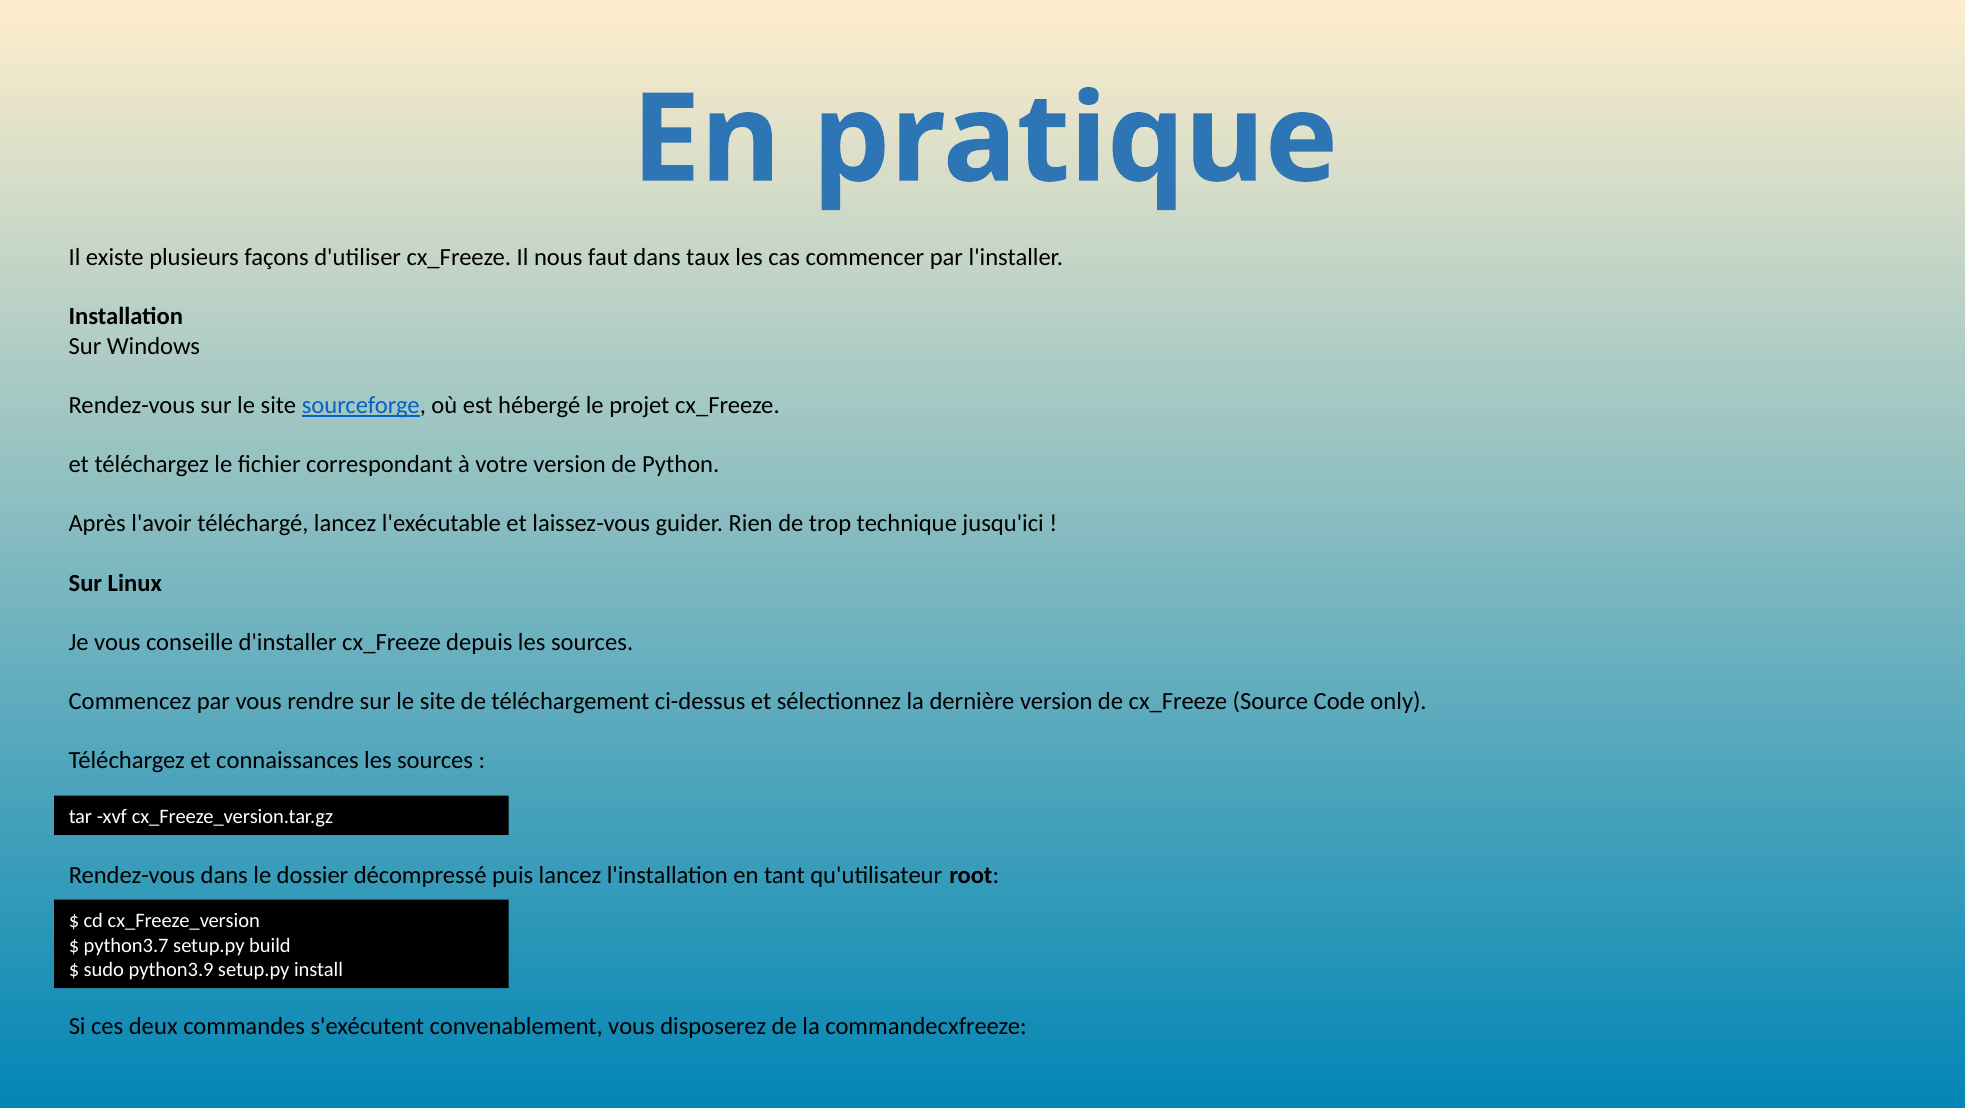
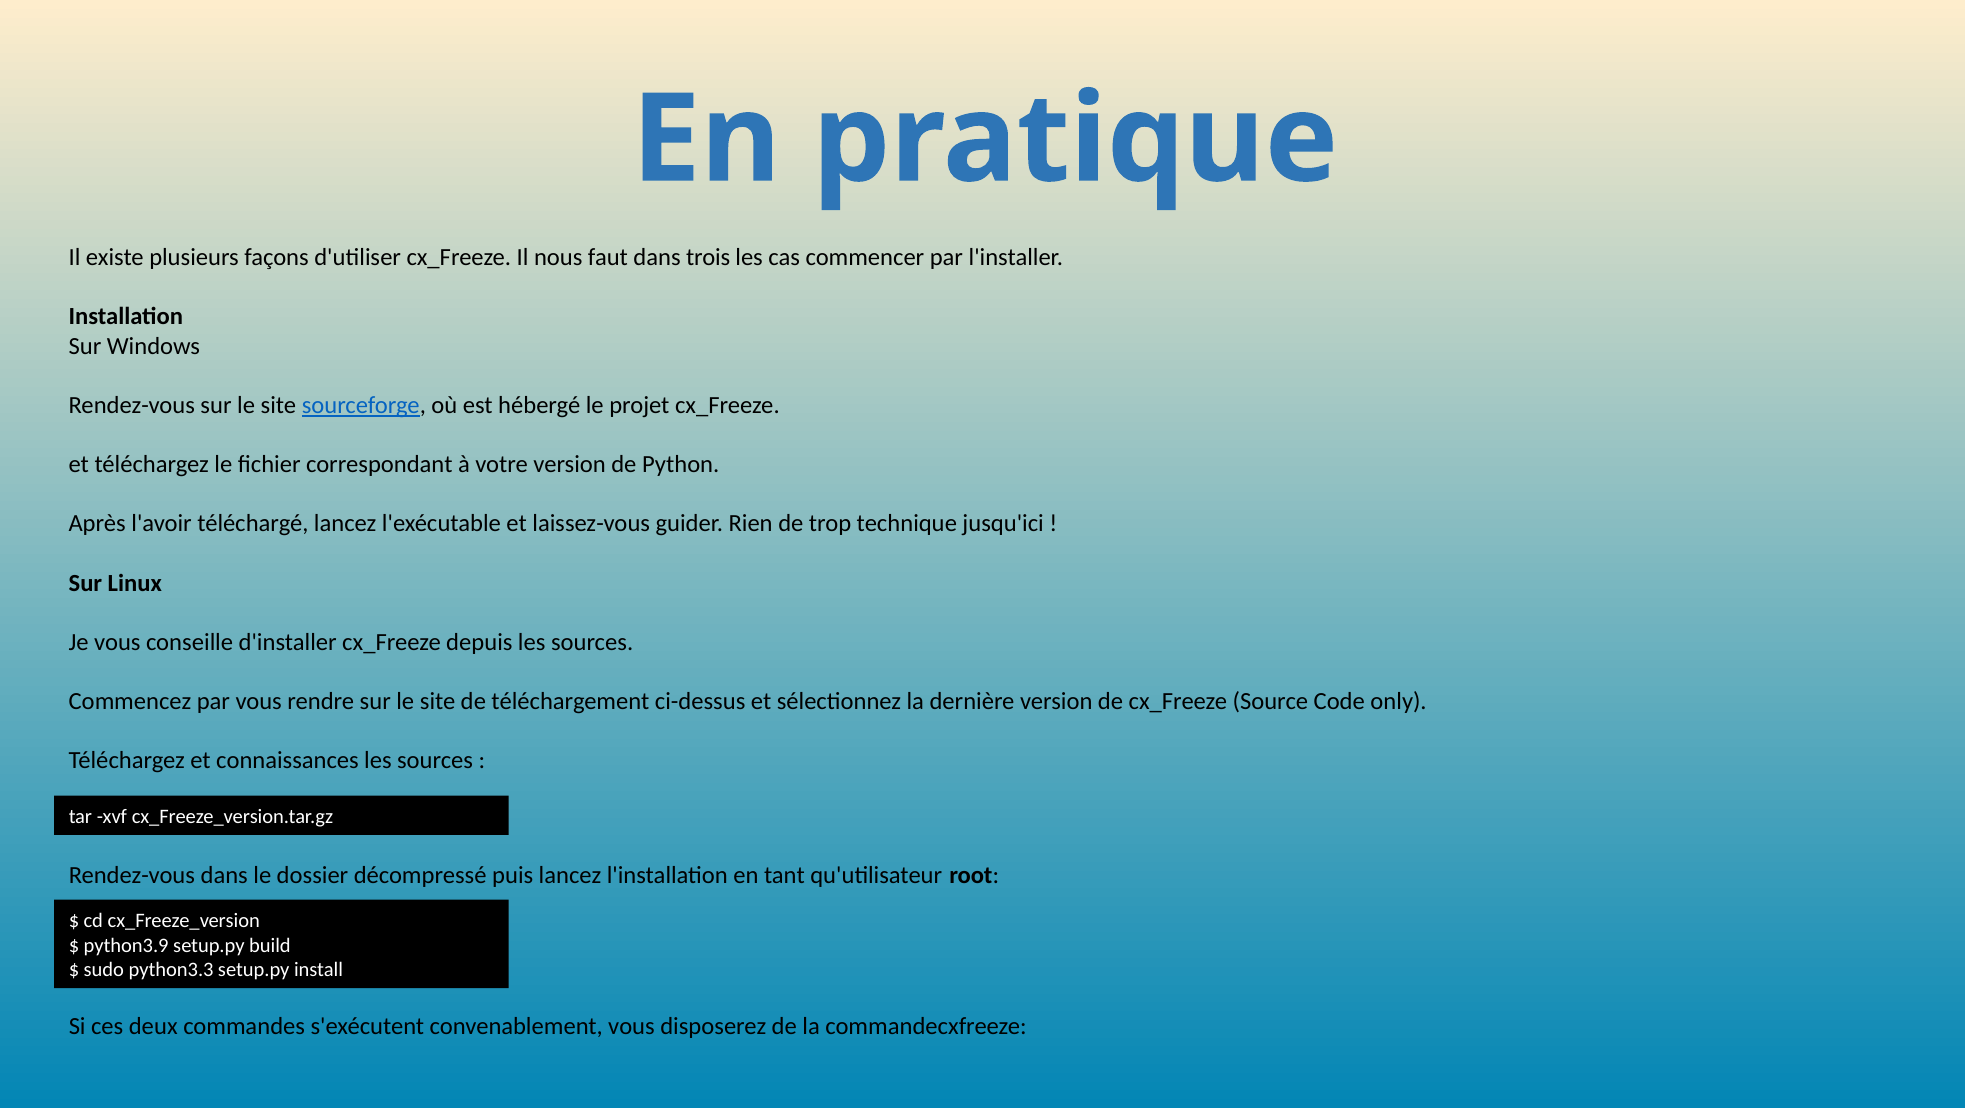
taux: taux -> trois (708, 257)
python3.7: python3.7 -> python3.9 (126, 946)
python3.9: python3.9 -> python3.3 (171, 970)
